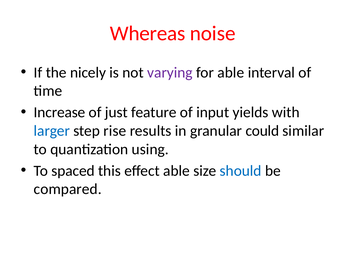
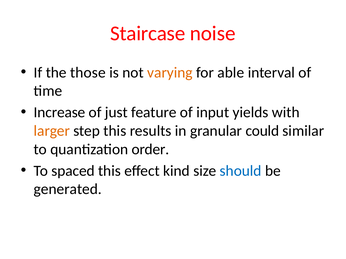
Whereas: Whereas -> Staircase (148, 33)
nicely: nicely -> those (88, 73)
varying colour: purple -> orange (170, 73)
larger colour: blue -> orange (52, 131)
step rise: rise -> this (115, 131)
using: using -> order (150, 149)
effect able: able -> kind (176, 171)
compared: compared -> generated (68, 189)
